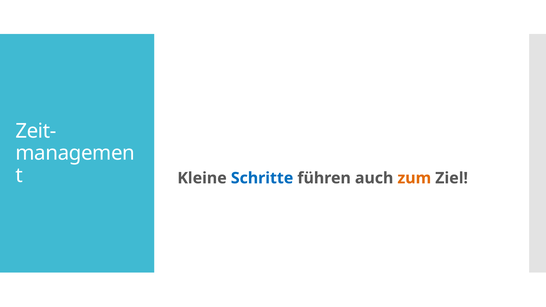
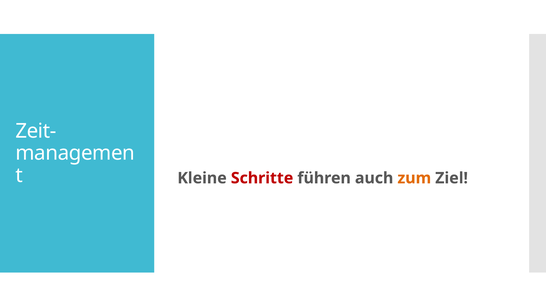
Schritte colour: blue -> red (262, 178)
